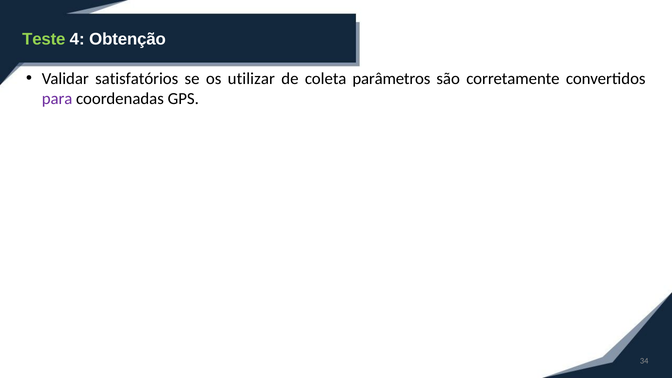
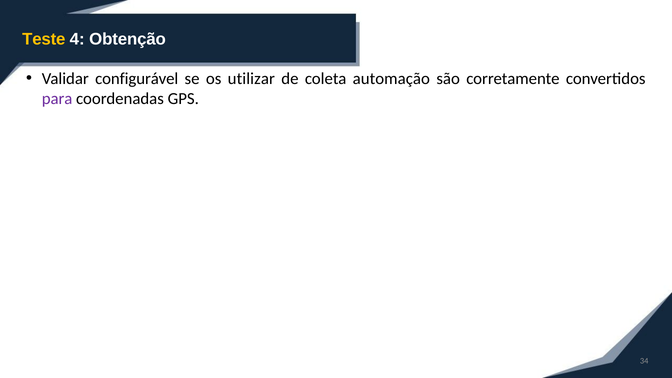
Teste colour: light green -> yellow (44, 39)
satisfatórios: satisfatórios -> configurável (137, 79)
parâmetros: parâmetros -> automação (391, 79)
